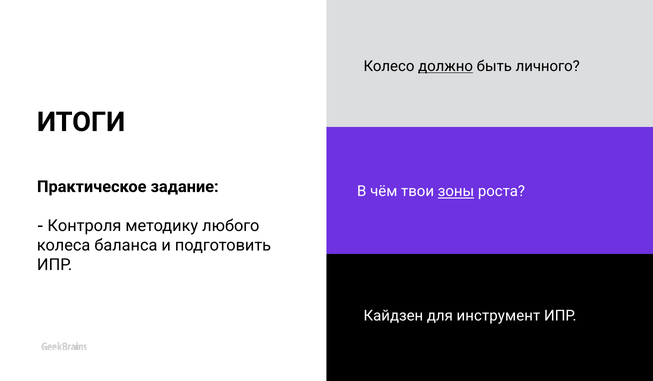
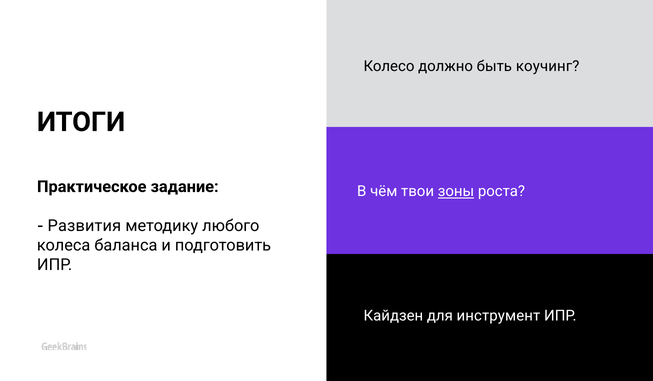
должно underline: present -> none (446, 66)
личного: личного -> коучинг (548, 66)
Контроля: Контроля -> Развития (84, 226)
